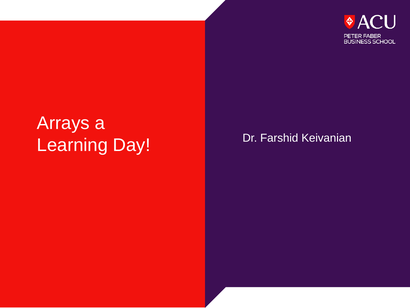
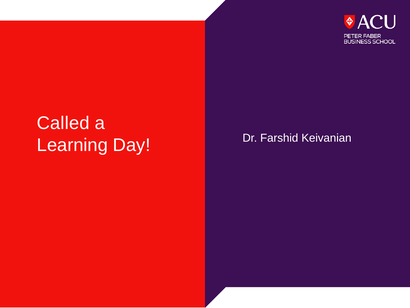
Arrays: Arrays -> Called (63, 123)
